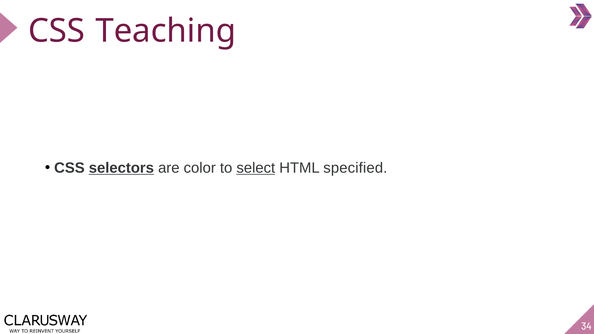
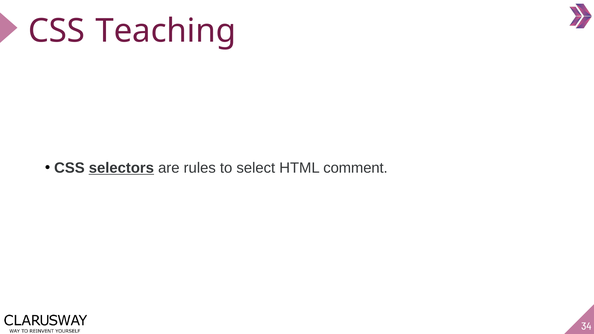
color: color -> rules (200, 168)
select underline: present -> none (256, 168)
specified: specified -> comment (355, 168)
